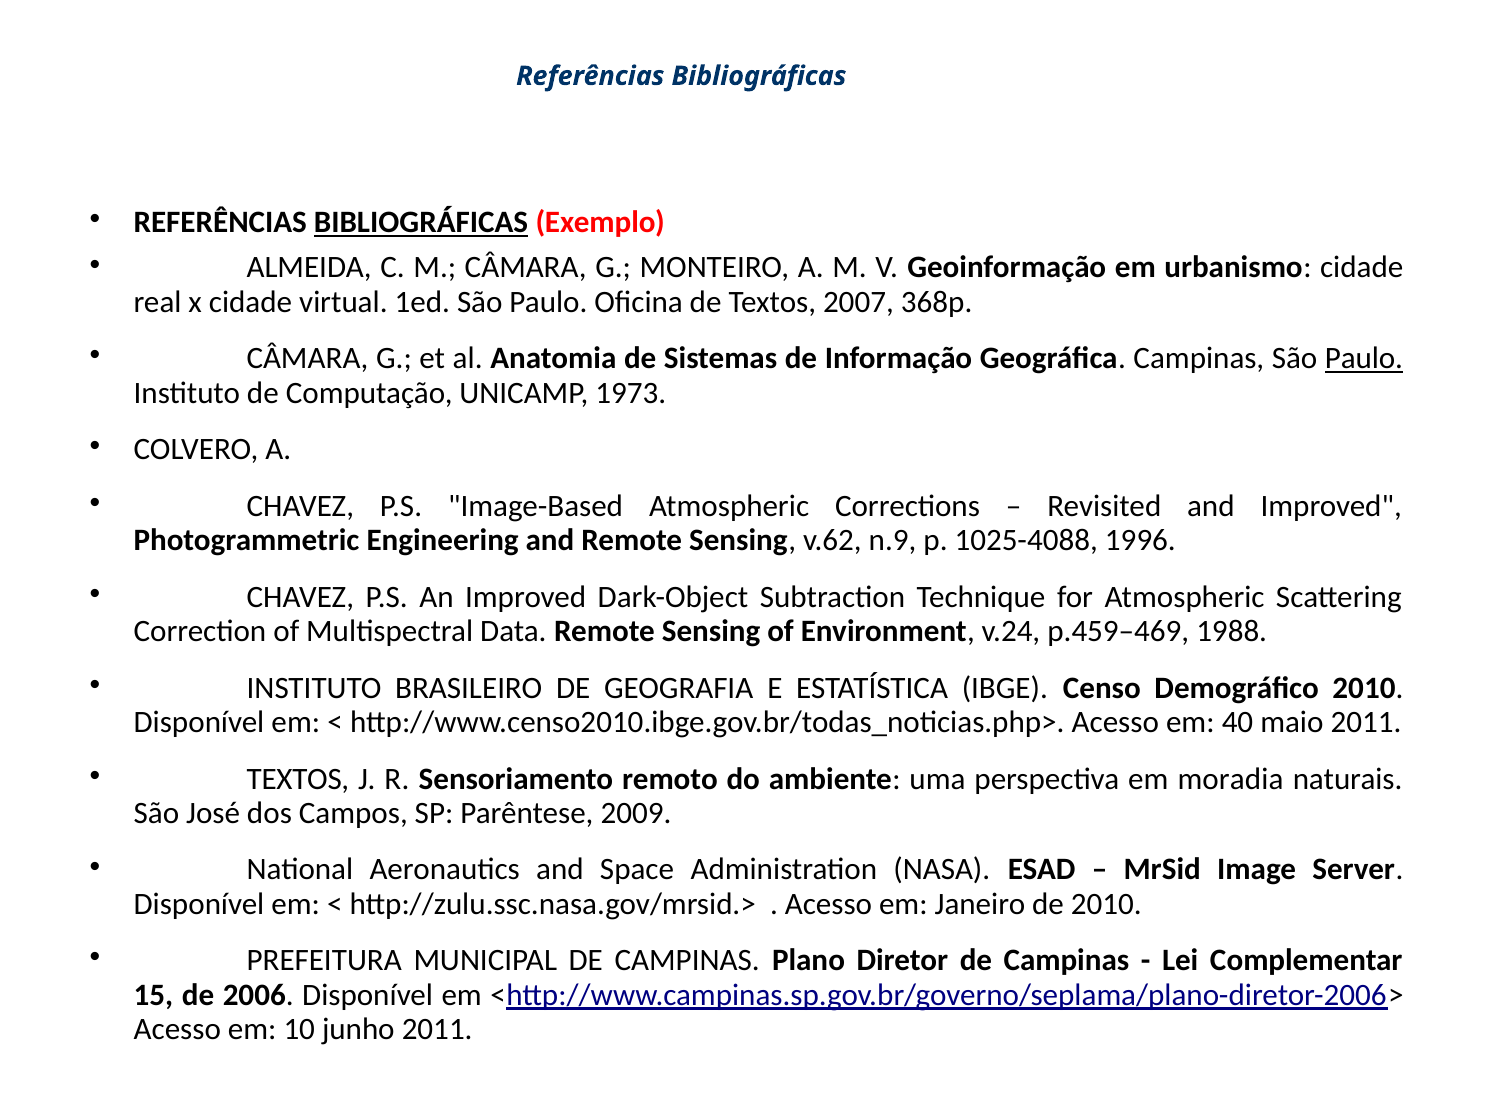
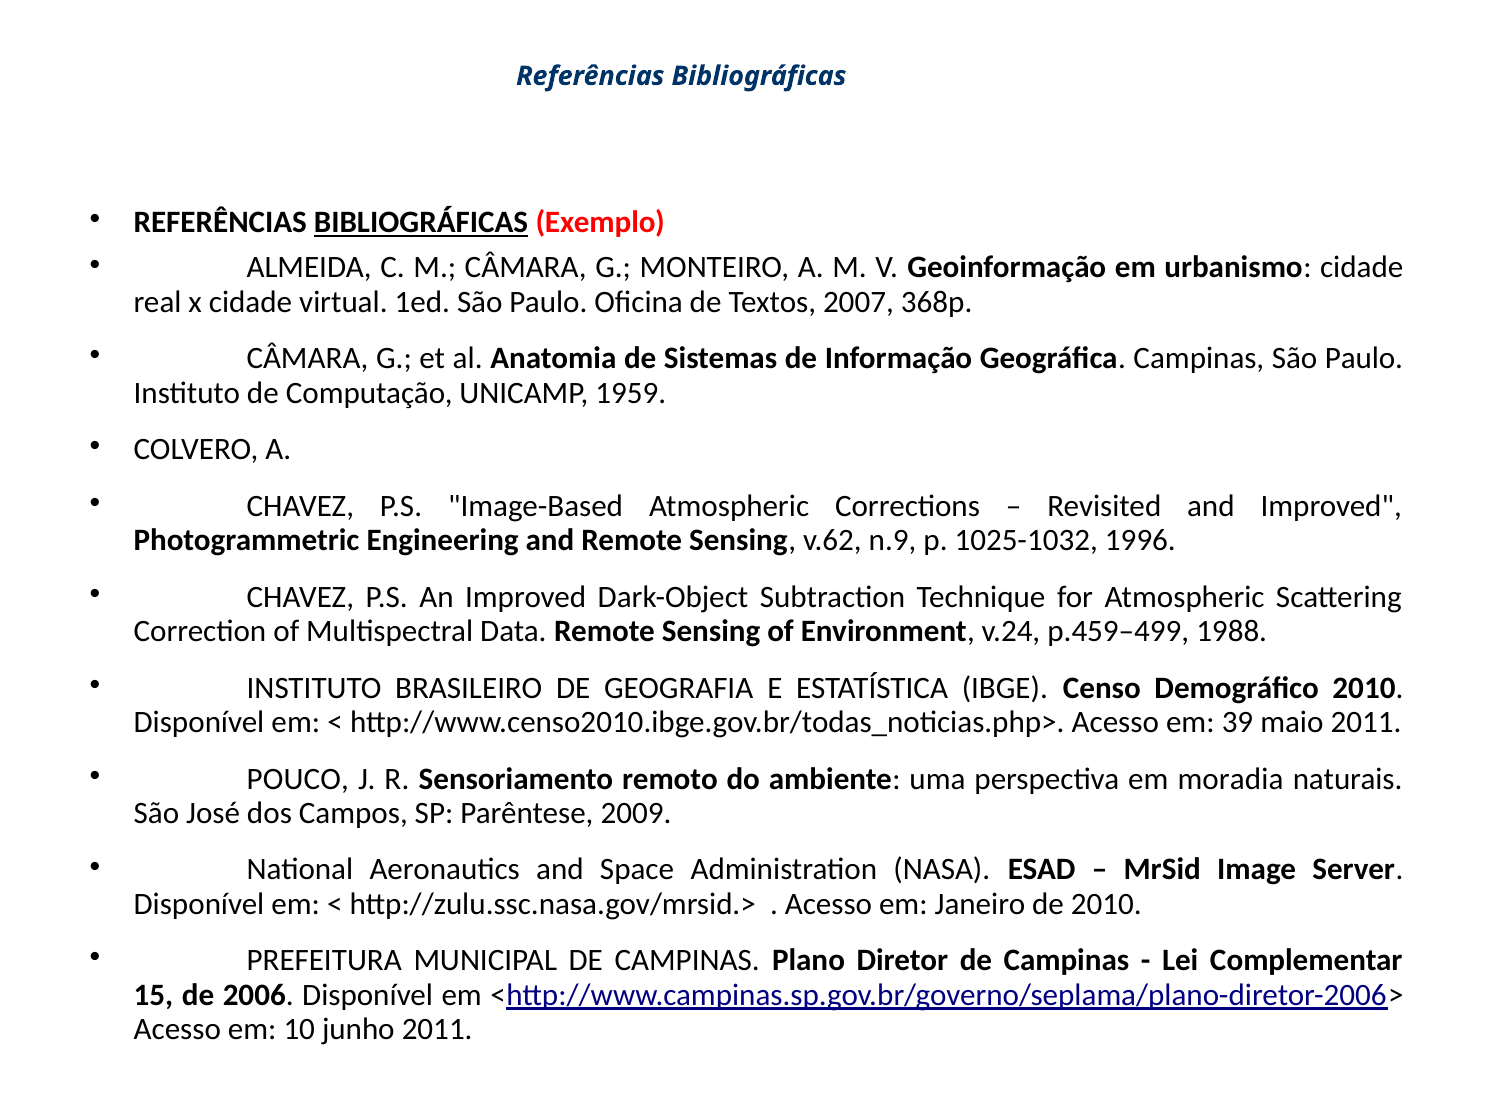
Paulo underline: present -> none (1364, 359)
1973: 1973 -> 1959 (631, 393)
1025-4088: 1025-4088 -> 1025-1032 (1026, 540)
p.459–469: p.459–469 -> p.459–499 (1118, 631)
40: 40 -> 39 (1237, 722)
TEXTOS: TEXTOS -> POUCO (298, 779)
